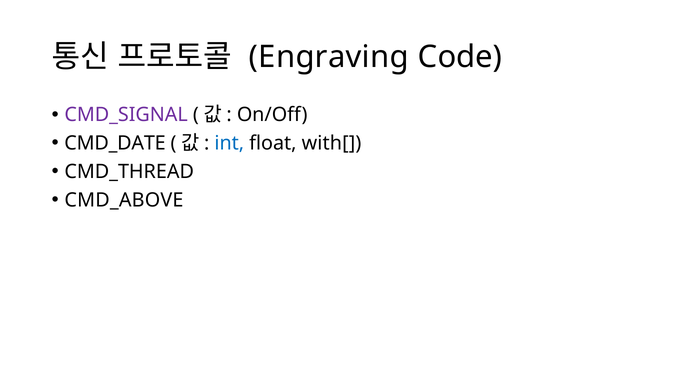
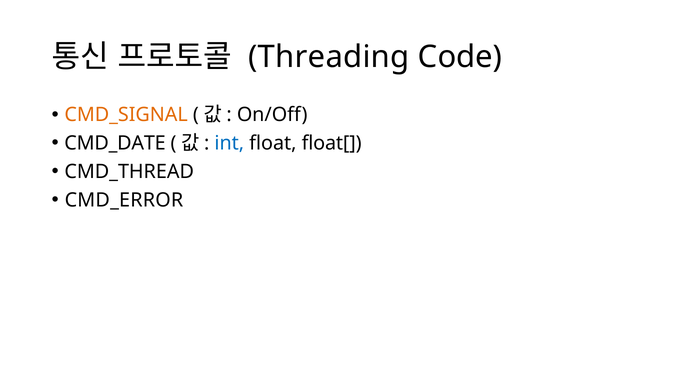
Engraving: Engraving -> Threading (329, 57)
CMD_SIGNAL colour: purple -> orange (126, 115)
with[: with[ -> float[ (332, 143)
CMD_ABOVE: CMD_ABOVE -> CMD_ERROR (124, 200)
